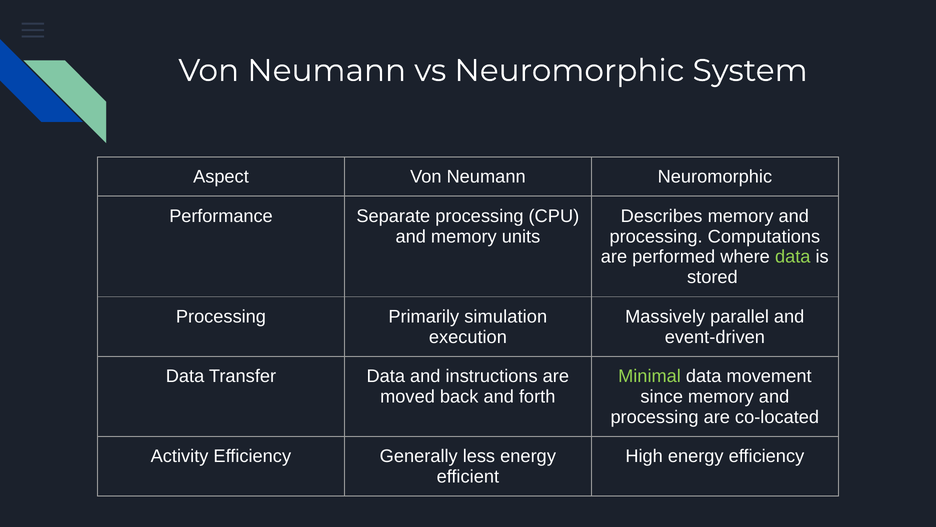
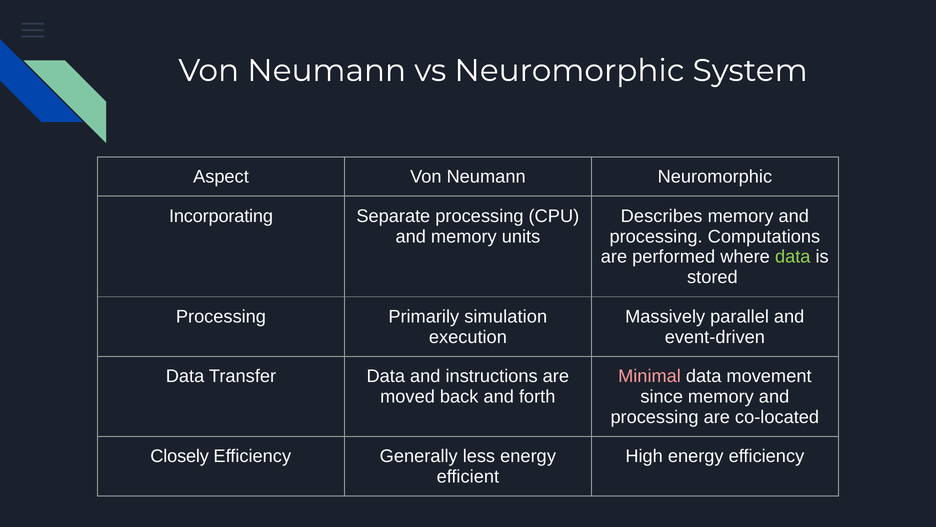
Performance: Performance -> Incorporating (221, 216)
Minimal colour: light green -> pink (650, 376)
Activity: Activity -> Closely (180, 456)
